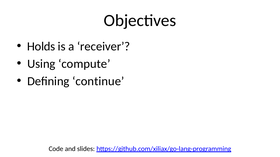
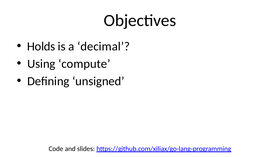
receiver: receiver -> decimal (104, 47)
continue: continue -> unsigned (98, 81)
